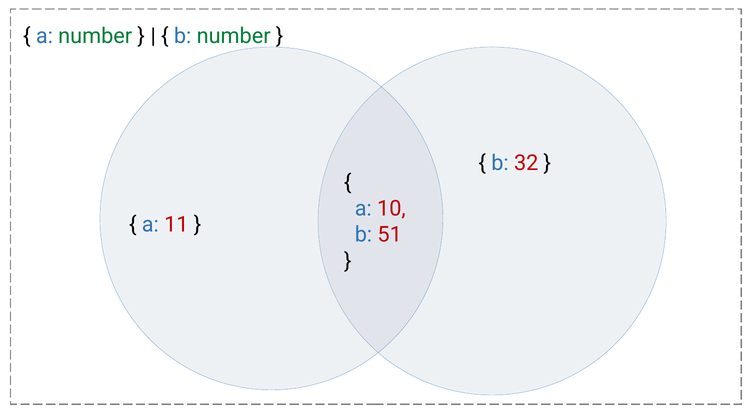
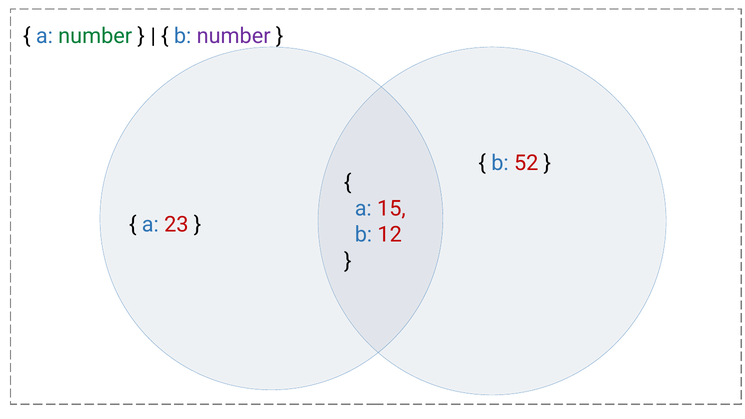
number colour: green -> purple (234, 36)
32: 32 -> 52 (526, 163)
10: 10 -> 15 (391, 209)
11: 11 -> 23 (176, 224)
51: 51 -> 12 (390, 235)
